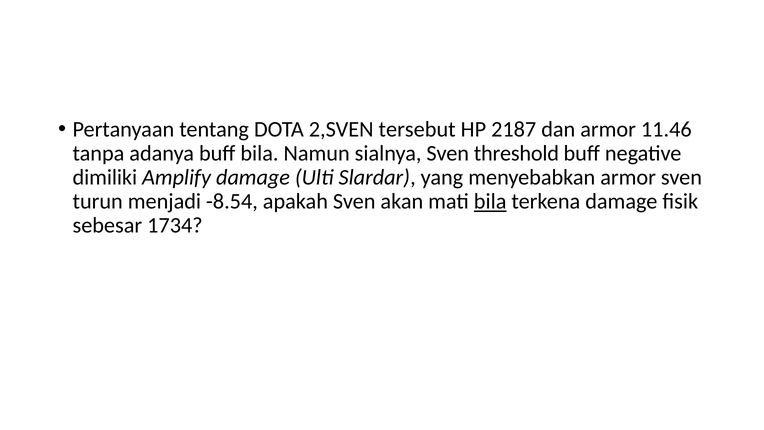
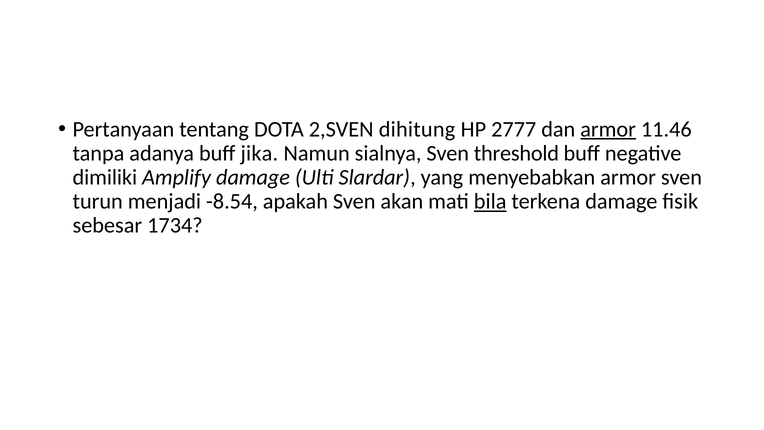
tersebut: tersebut -> dihitung (417, 129)
2187: 2187 -> 2777 (514, 129)
armor underline: none -> present (608, 129)
buff bila: bila -> jika (259, 153)
